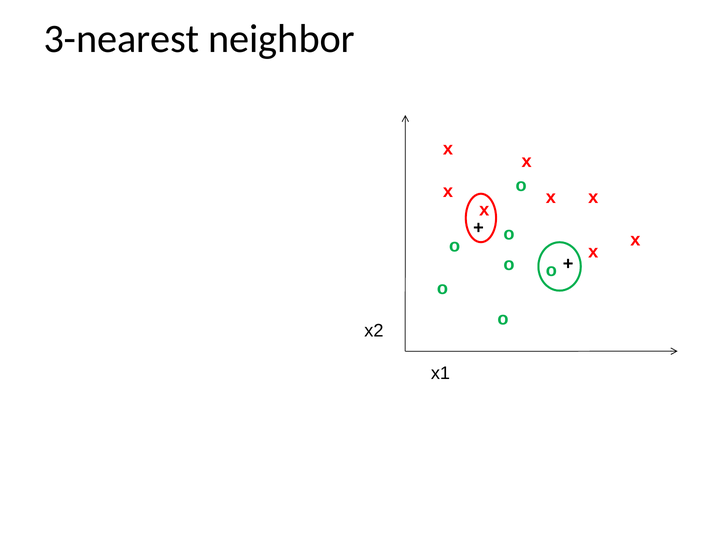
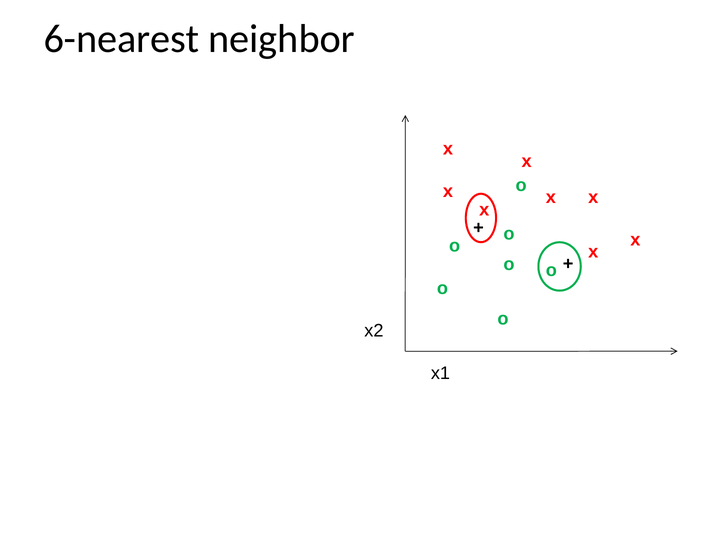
3-nearest: 3-nearest -> 6-nearest (121, 39)
